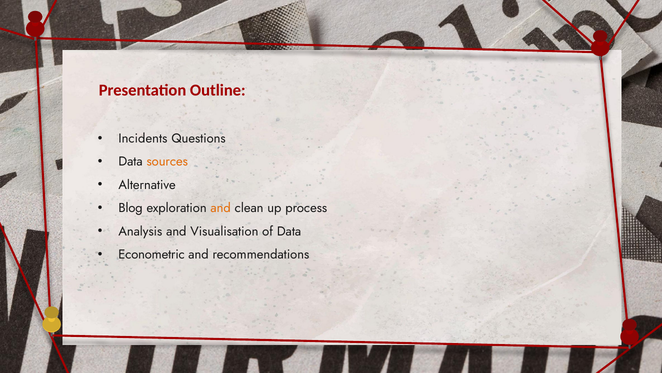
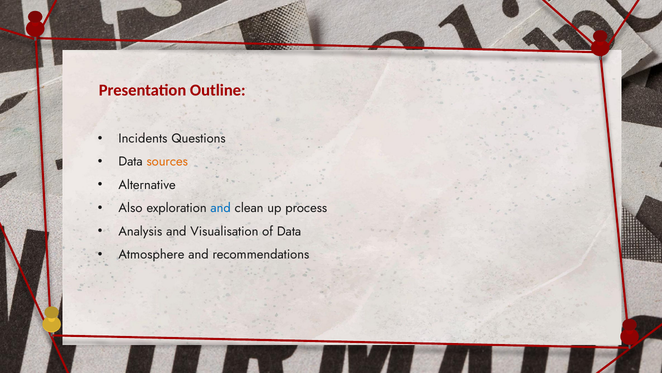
Blog: Blog -> Also (130, 208)
and colour: orange -> blue (221, 208)
Econometric: Econometric -> Atmosphere (151, 254)
